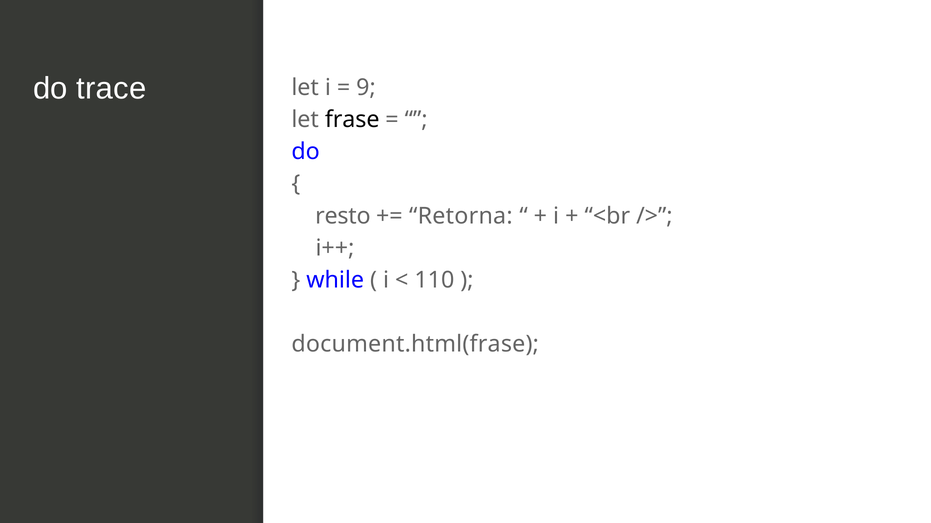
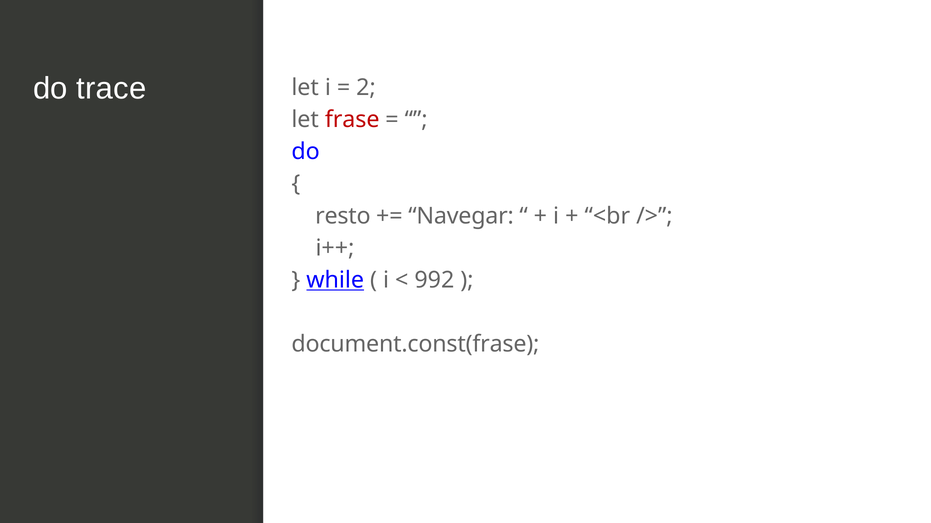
9: 9 -> 2 (366, 88)
frase colour: black -> red (352, 120)
Retorna: Retorna -> Navegar (461, 216)
while underline: none -> present (335, 280)
110: 110 -> 992 (434, 280)
document.html(frase: document.html(frase -> document.const(frase (415, 345)
